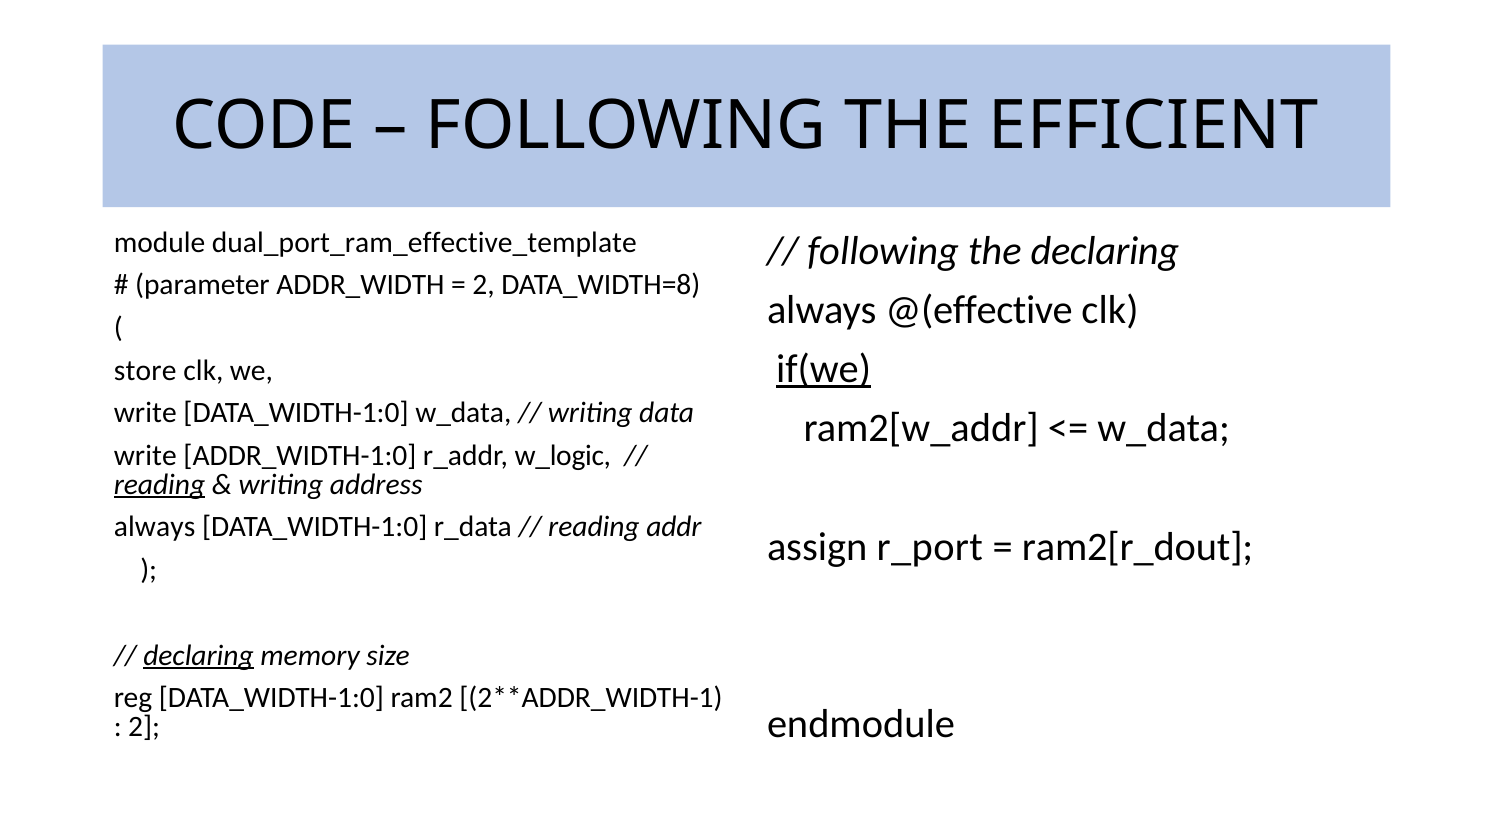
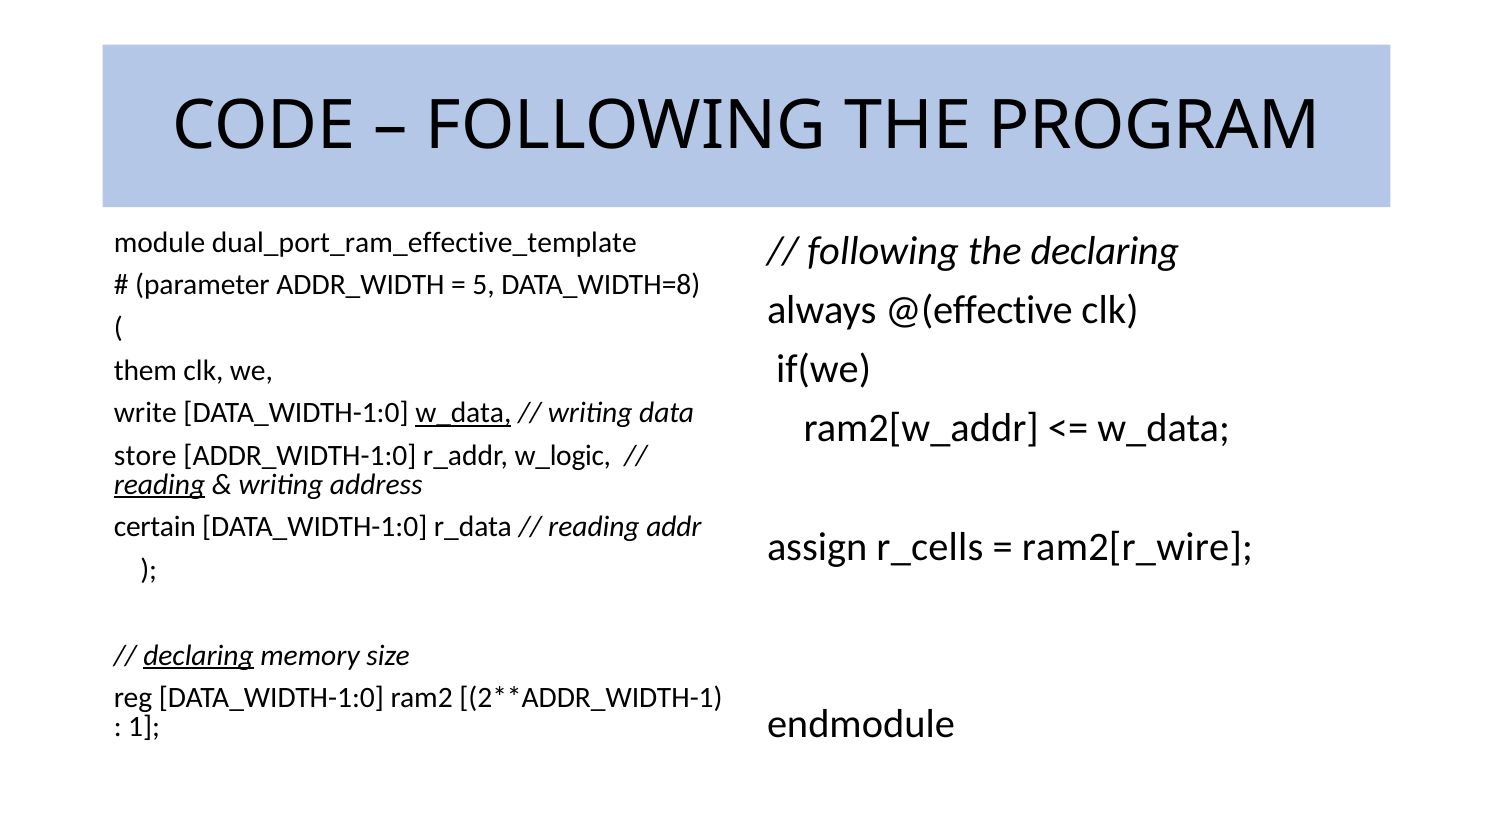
EFFICIENT: EFFICIENT -> PROGRAM (1154, 125)
2: 2 -> 5 (484, 285)
if(we underline: present -> none (824, 369)
store: store -> them (145, 370)
w_data underline: none -> present (463, 413)
write: write -> store (145, 456)
always: always -> certain (155, 527)
r_port: r_port -> r_cells (930, 547)
ram2[r_dout: ram2[r_dout -> ram2[r_wire (1137, 547)
2: 2 -> 1 (144, 727)
